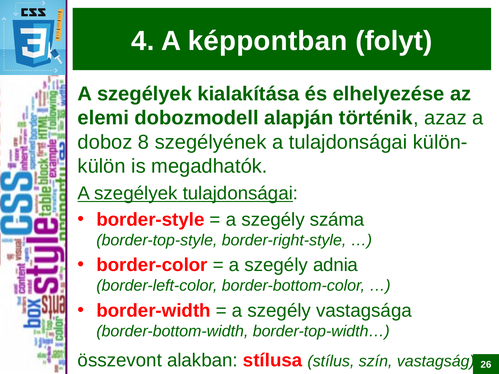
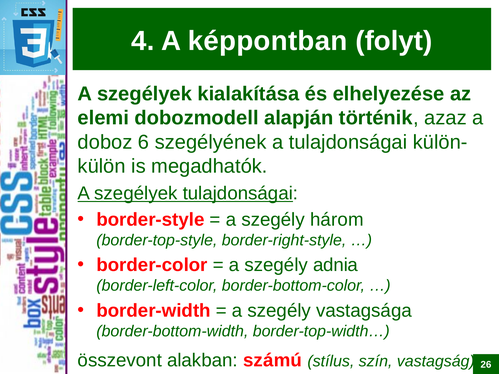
8: 8 -> 6 (144, 142)
száma: száma -> három (337, 220)
stílusa: stílusa -> számú (273, 361)
